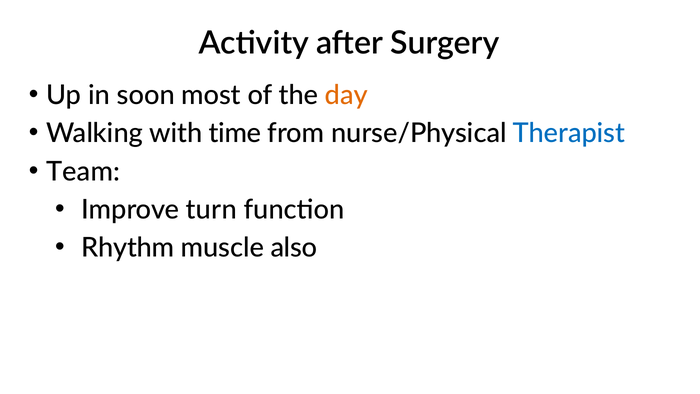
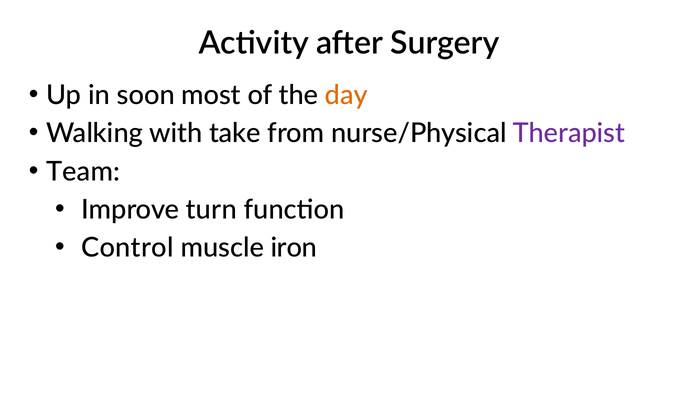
time: time -> take (235, 133)
Therapist colour: blue -> purple (569, 133)
Rhythm: Rhythm -> Control (127, 248)
also: also -> iron (294, 248)
